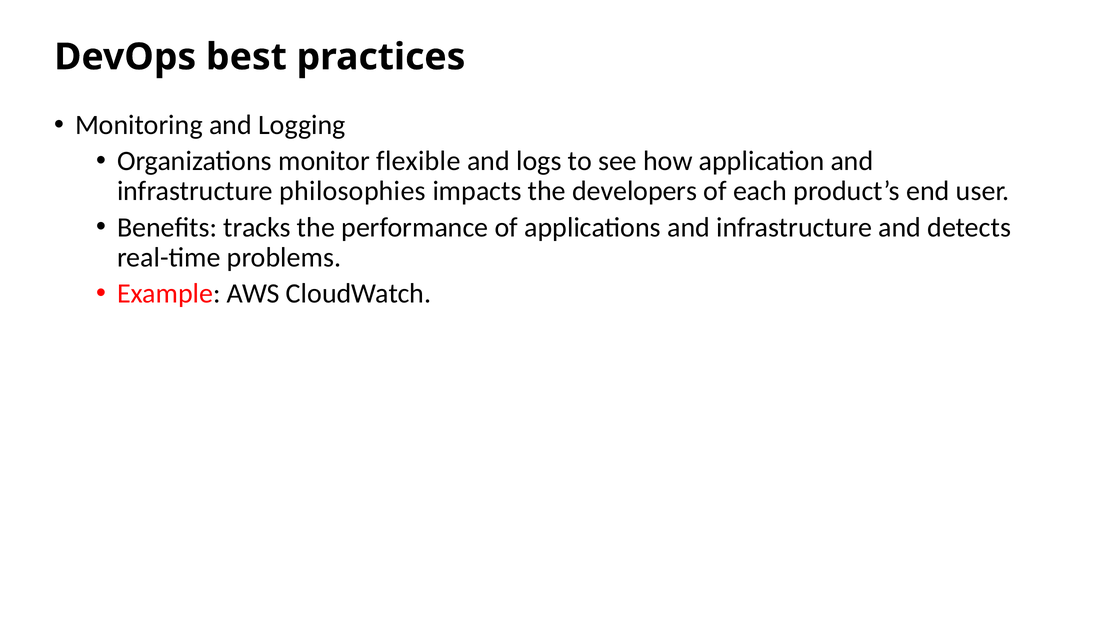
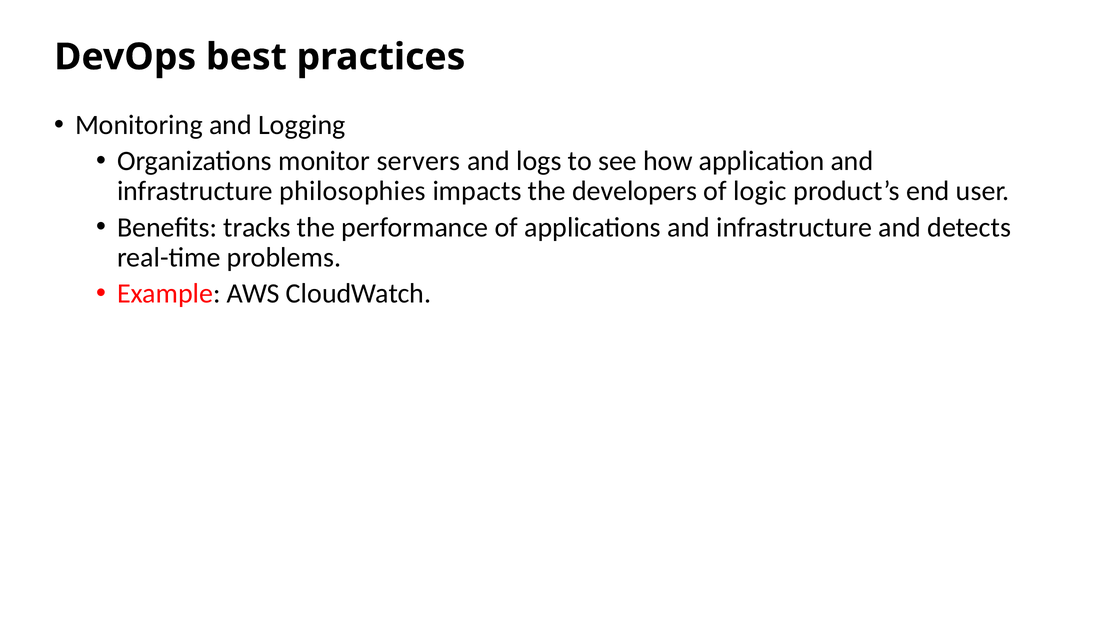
flexible: flexible -> servers (418, 161)
each: each -> logic (760, 191)
